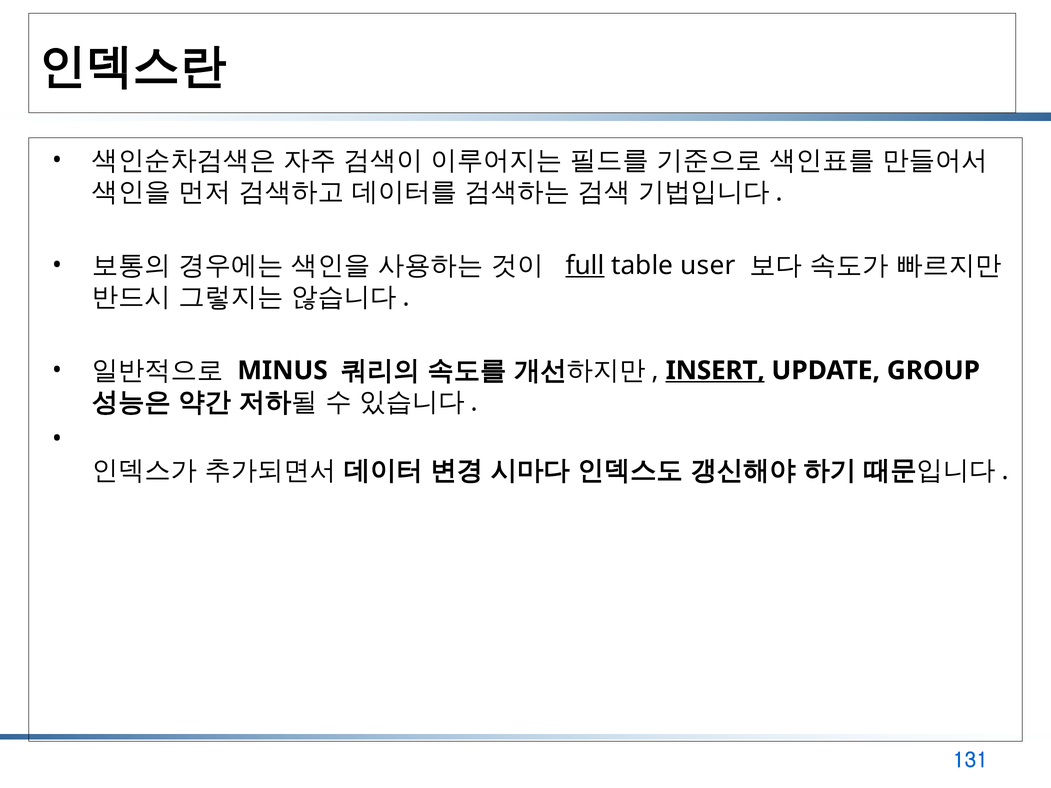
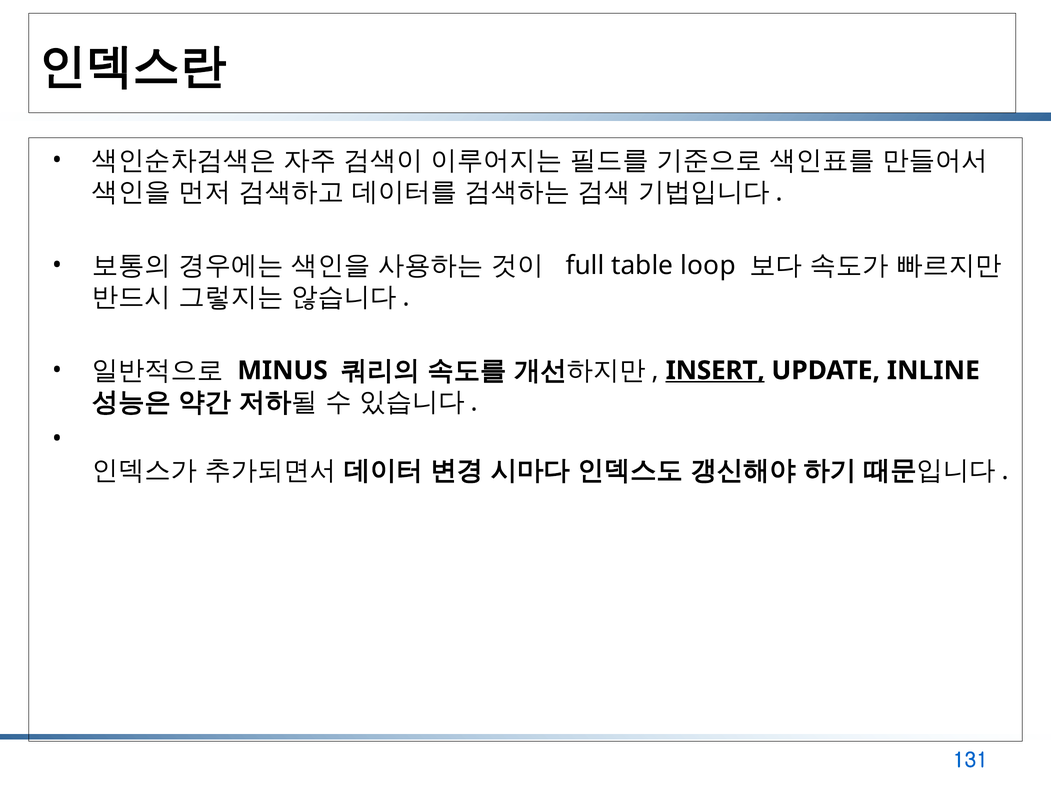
full underline: present -> none (585, 266)
user: user -> loop (708, 266)
GROUP: GROUP -> INLINE (933, 371)
